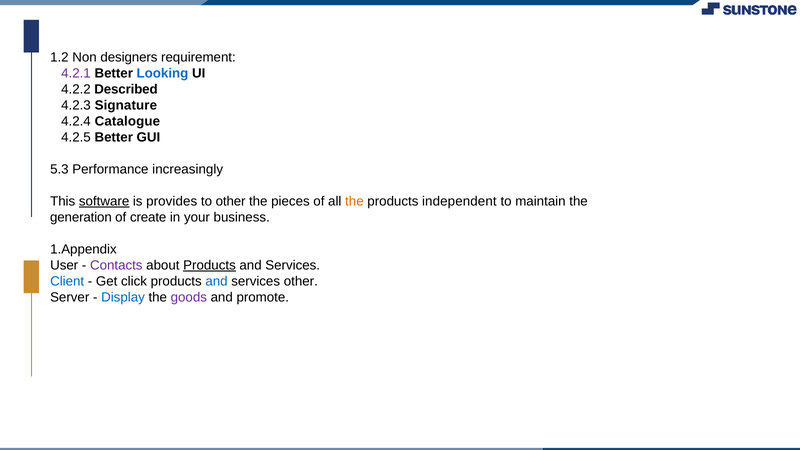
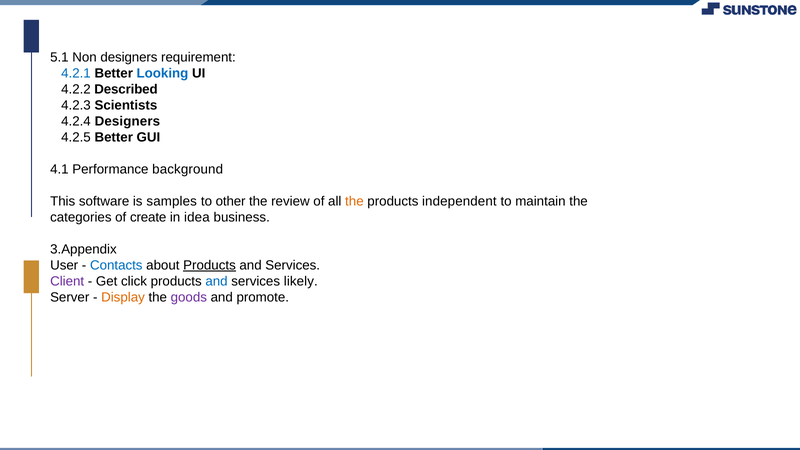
1.2: 1.2 -> 5.1 (59, 57)
4.2.1 colour: purple -> blue (76, 73)
Signature: Signature -> Scientists (126, 105)
4.2.4 Catalogue: Catalogue -> Designers (127, 121)
5.3: 5.3 -> 4.1 (59, 169)
increasingly: increasingly -> background (188, 169)
software underline: present -> none (104, 201)
provides: provides -> samples (172, 201)
pieces: pieces -> review (290, 201)
generation: generation -> categories (81, 217)
your: your -> idea (197, 217)
1.Appendix: 1.Appendix -> 3.Appendix (83, 249)
Contacts colour: purple -> blue (116, 265)
Client colour: blue -> purple (67, 281)
services other: other -> likely (301, 281)
Display colour: blue -> orange (123, 297)
